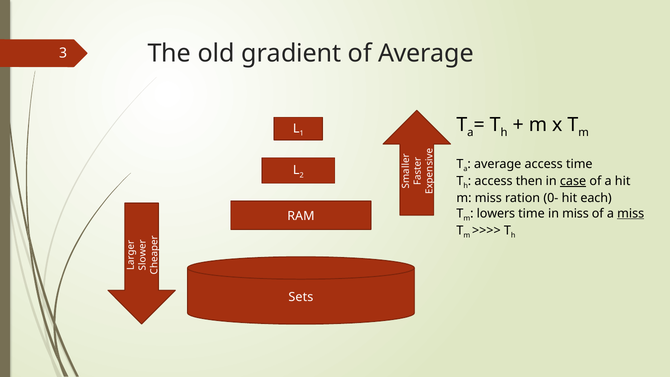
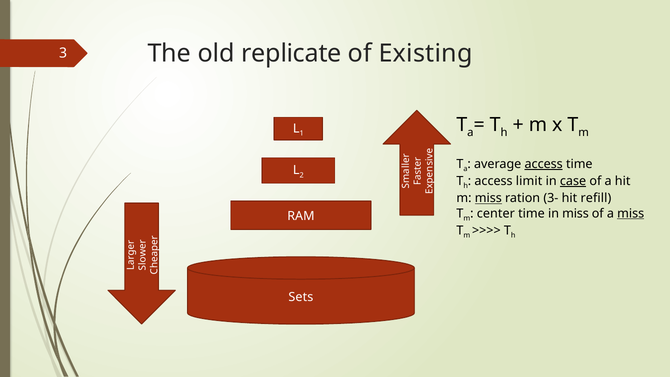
gradient: gradient -> replicate (291, 54)
of Average: Average -> Existing (426, 54)
access underline: none -> present (544, 164)
then: then -> limit (529, 181)
miss underline: none -> present (488, 198)
0-: 0- -> 3- (551, 198)
each: each -> refill (596, 198)
lowers: lowers -> center (496, 213)
